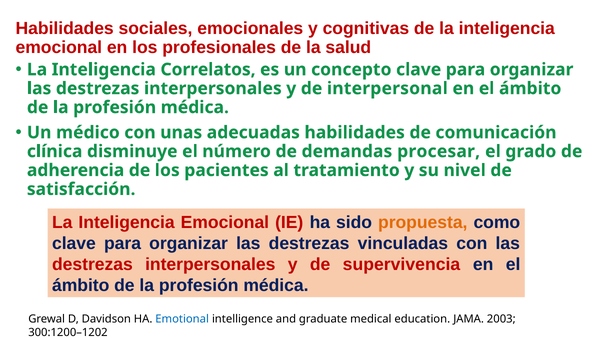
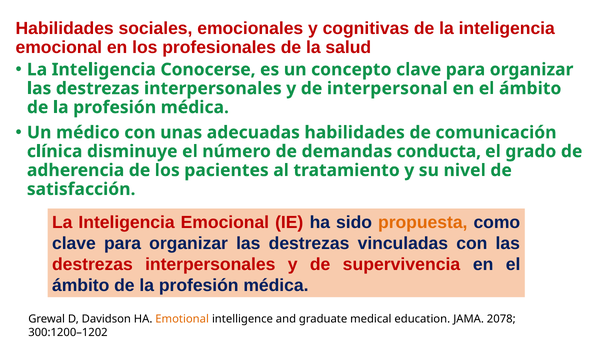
Correlatos: Correlatos -> Conocerse (208, 70)
procesar: procesar -> conducta (439, 151)
Emotional colour: blue -> orange (182, 319)
2003: 2003 -> 2078 (501, 319)
